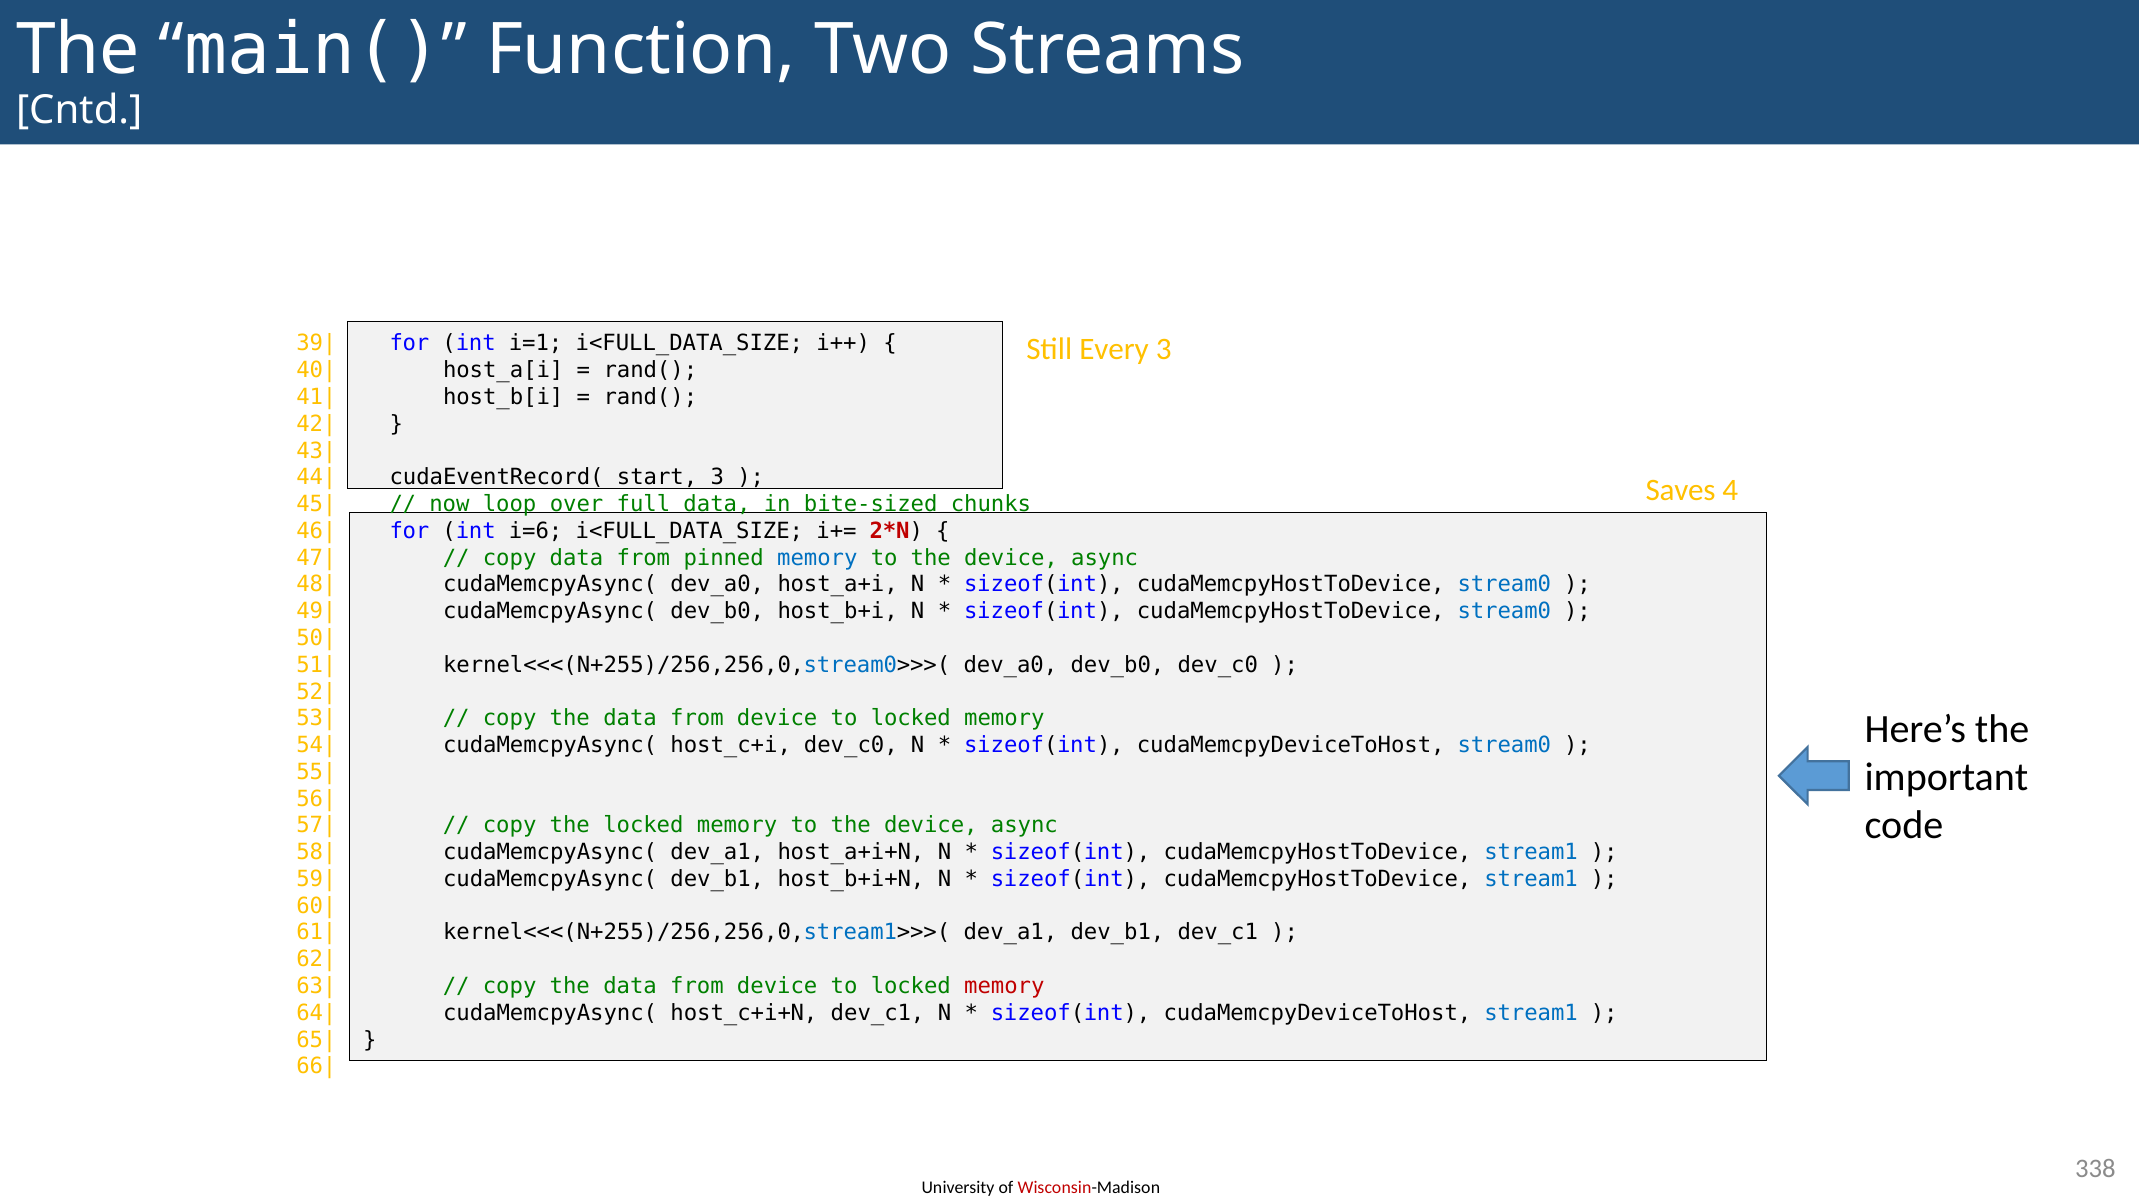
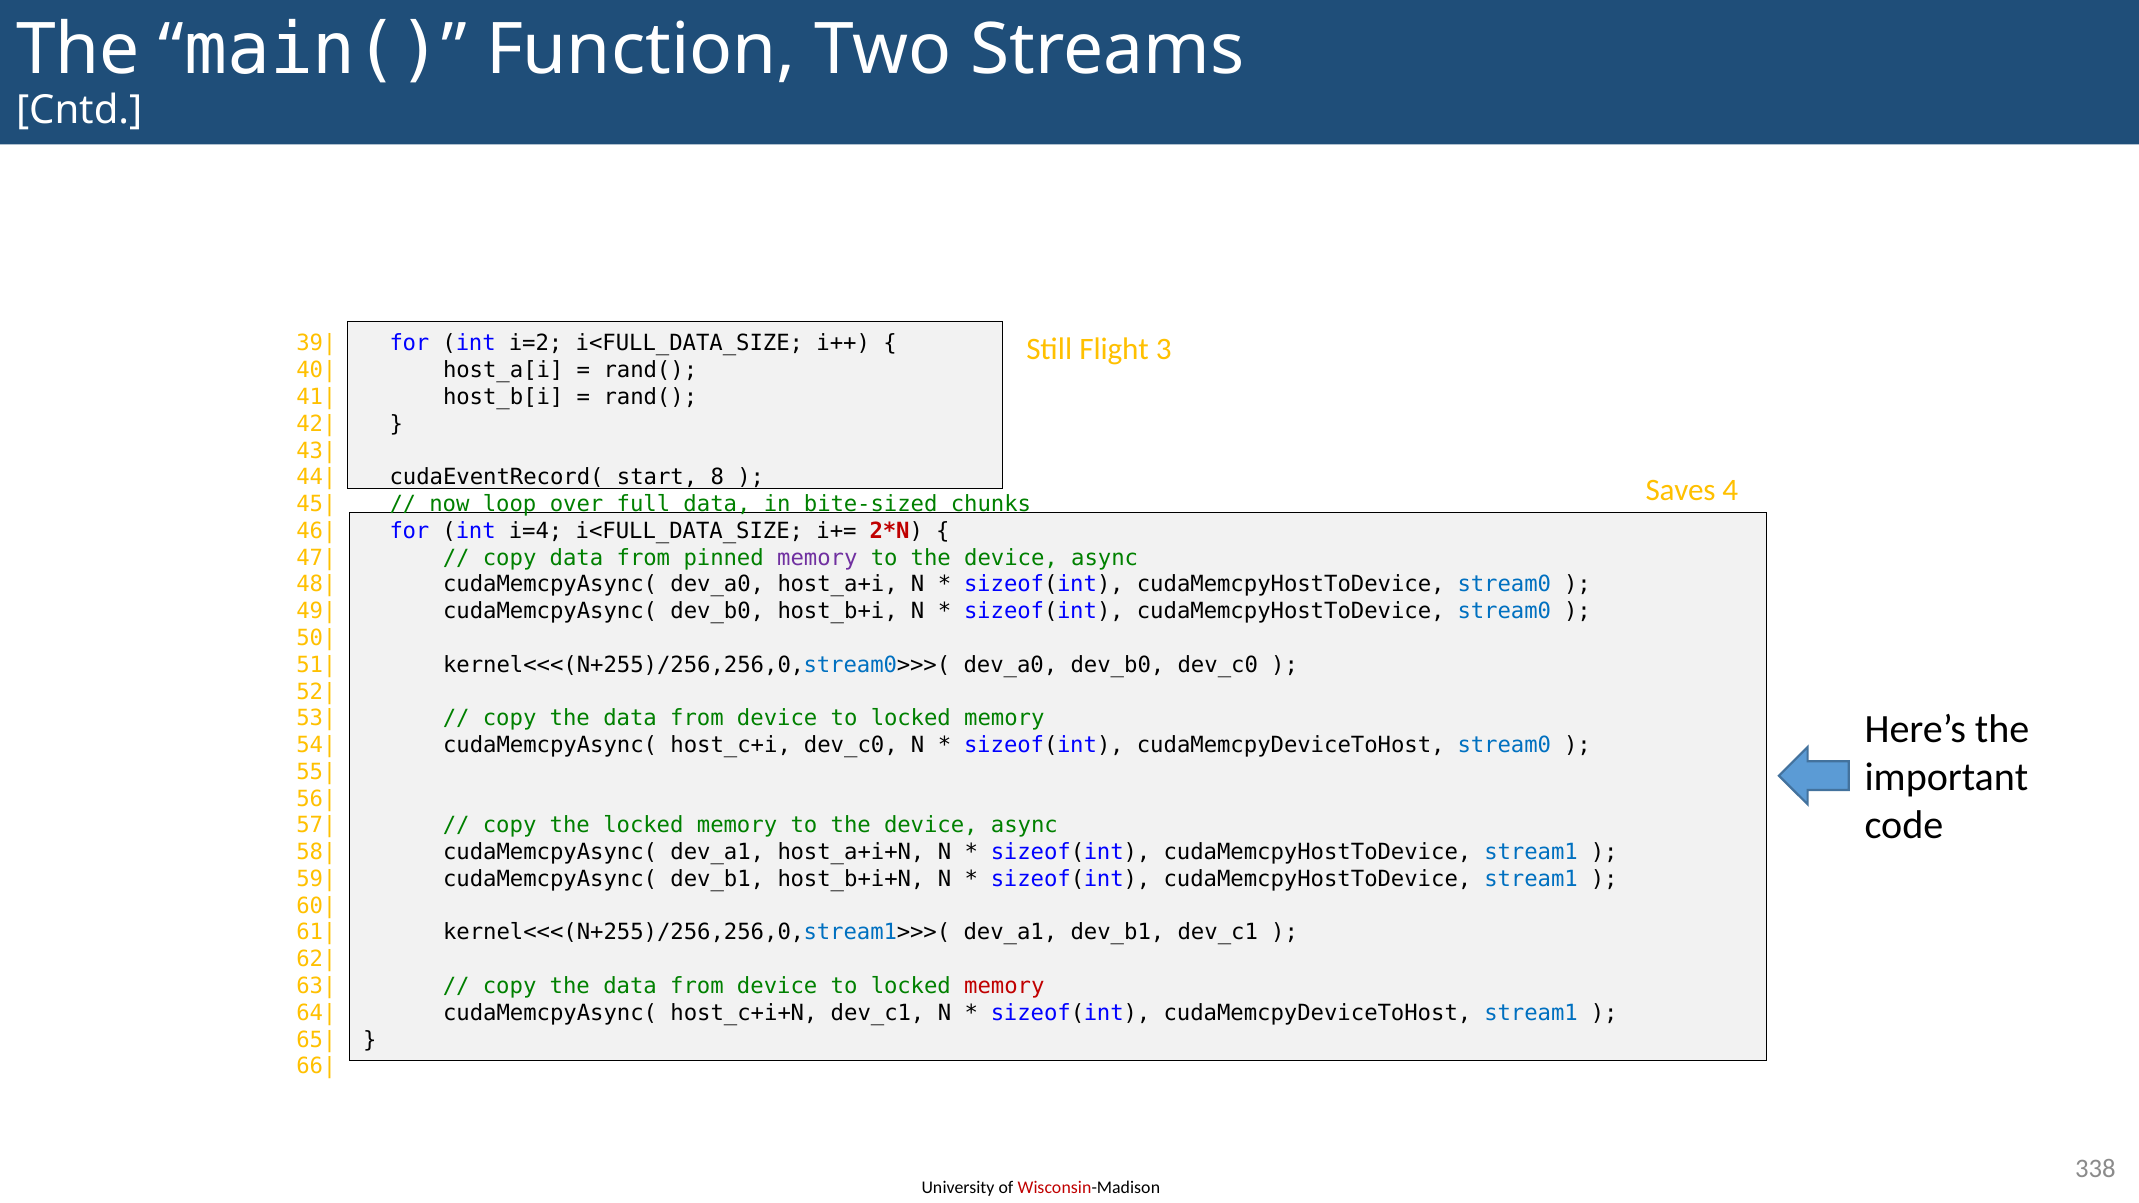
i=1: i=1 -> i=2 (536, 344)
Every: Every -> Flight (1114, 350)
start 3: 3 -> 8 (717, 478)
i=6: i=6 -> i=4 (536, 531)
memory colour: blue -> purple (817, 558)
